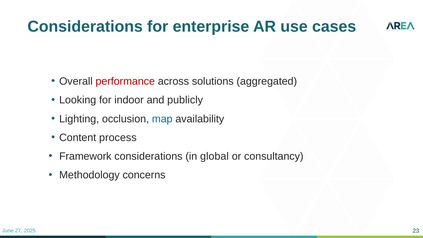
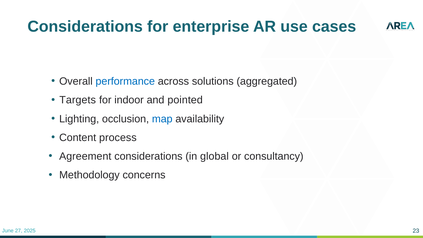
performance colour: red -> blue (125, 81)
Looking: Looking -> Targets (78, 100)
publicly: publicly -> pointed (185, 100)
Framework: Framework -> Agreement (85, 156)
